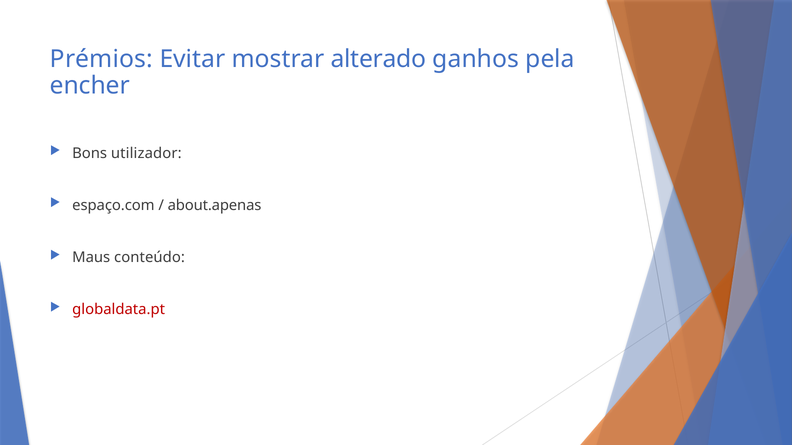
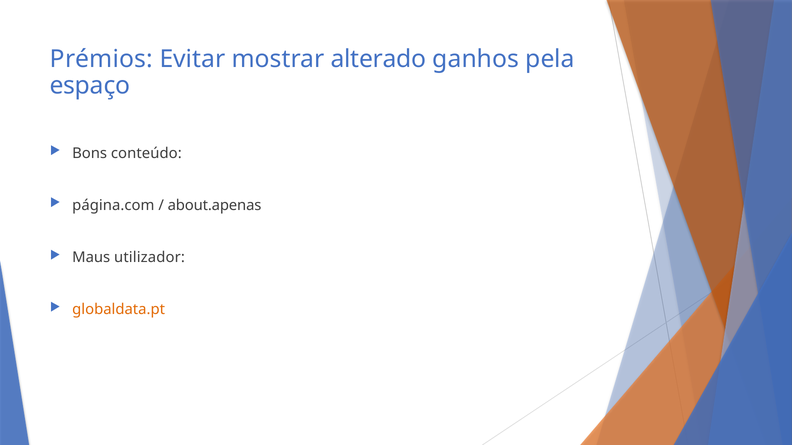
encher: encher -> espaço (90, 86)
utilizador: utilizador -> conteúdo (146, 153)
espaço.com: espaço.com -> página.com (113, 205)
conteúdo: conteúdo -> utilizador (149, 258)
globaldata.pt colour: red -> orange (119, 310)
